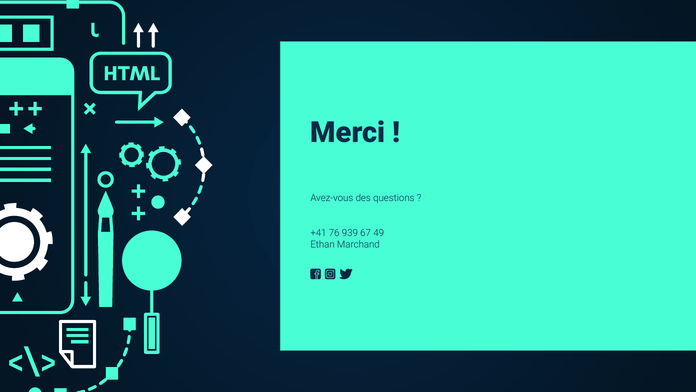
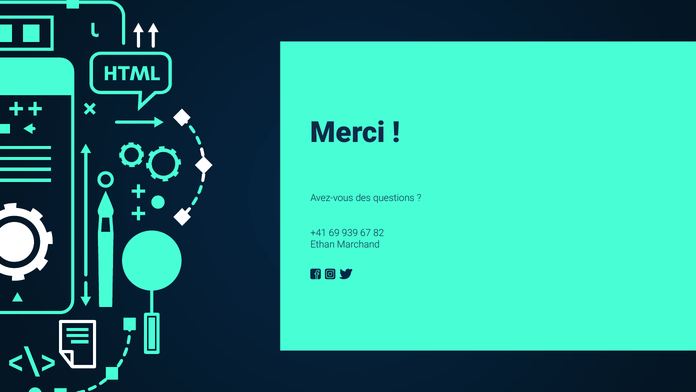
76: 76 -> 69 (334, 233)
49: 49 -> 82 (379, 233)
